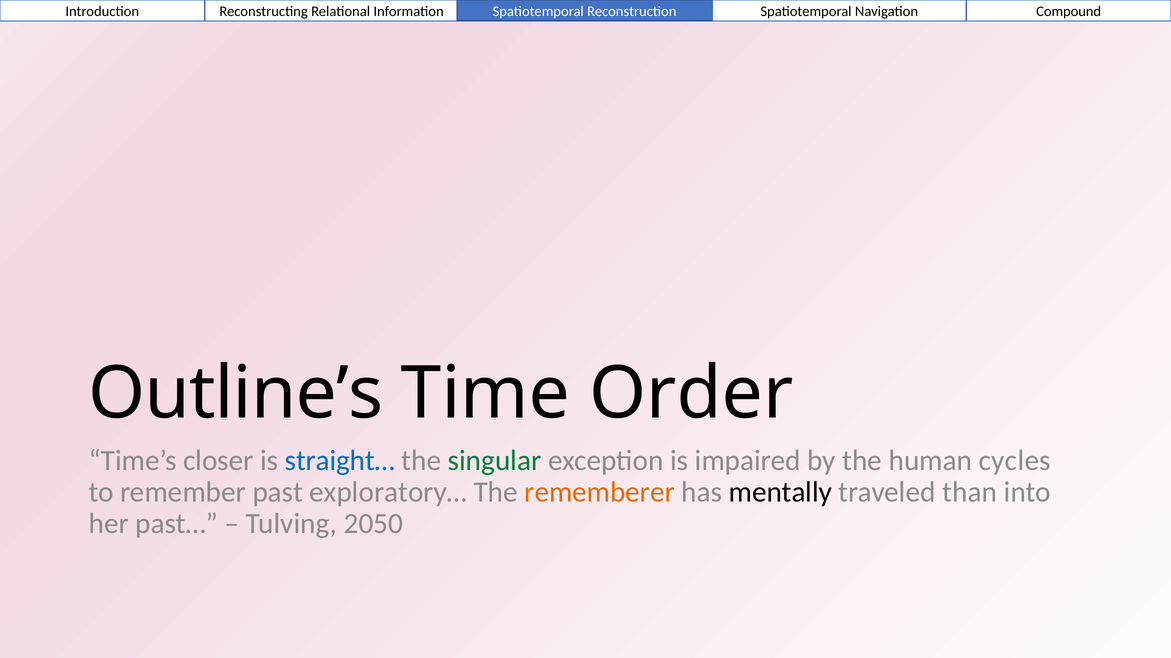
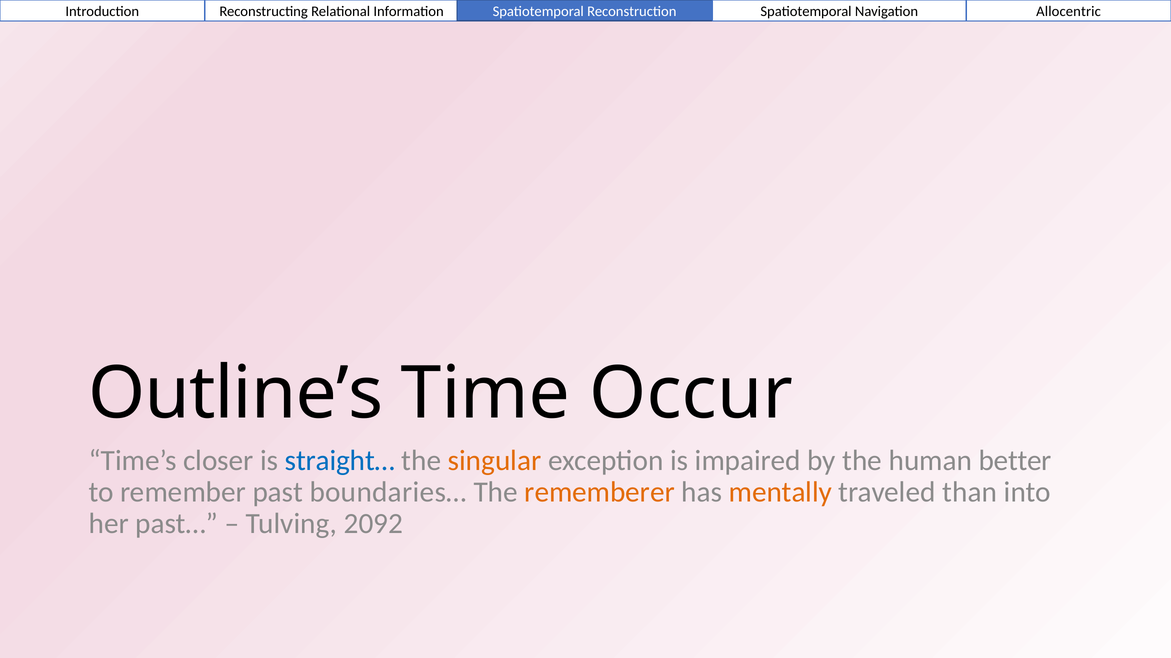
Compound: Compound -> Allocentric (1069, 11)
Order: Order -> Occur (691, 394)
singular colour: green -> orange (495, 461)
cycles: cycles -> better (1015, 461)
exploratory…: exploratory… -> boundaries… (388, 492)
mentally colour: black -> orange (780, 492)
2050: 2050 -> 2092 (373, 524)
